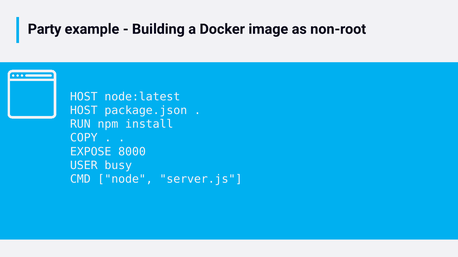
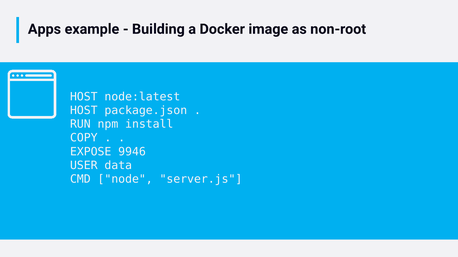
Party: Party -> Apps (44, 29)
8000: 8000 -> 9946 (132, 152)
busy: busy -> data (118, 166)
